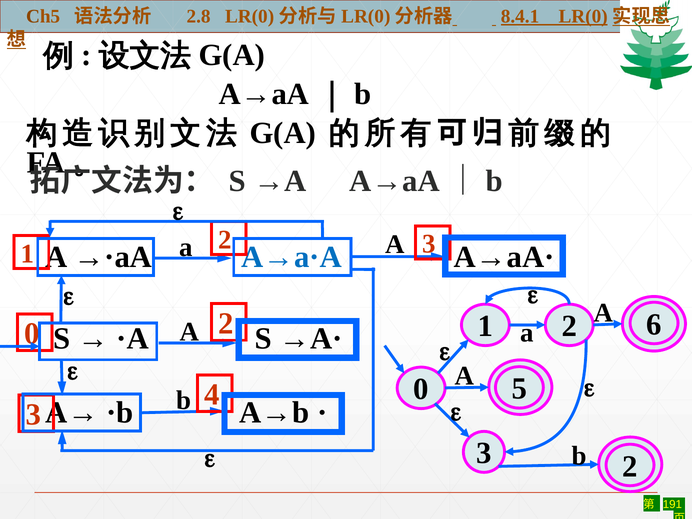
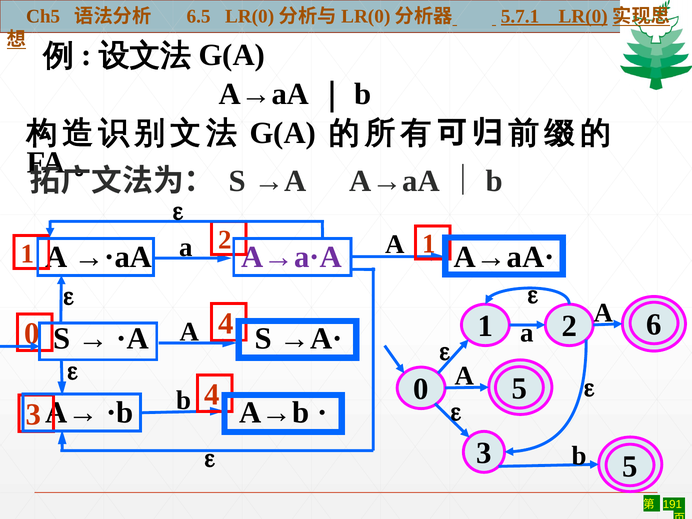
2.8: 2.8 -> 6.5 (199, 16)
8.4.1: 8.4.1 -> 5.7.1 (520, 16)
3: 3 -> 1 (429, 244)
A→a·A colour: blue -> purple (291, 257)
2: 2 -> 4 (226, 323)
3 2: 2 -> 5 (630, 466)
